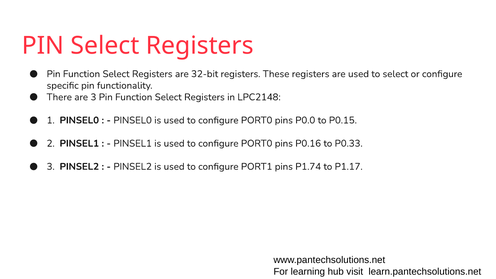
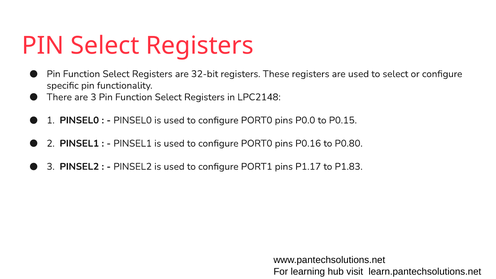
P0.33: P0.33 -> P0.80 (349, 143)
P1.74: P1.74 -> P1.17 (308, 167)
P1.17: P1.17 -> P1.83 (349, 167)
